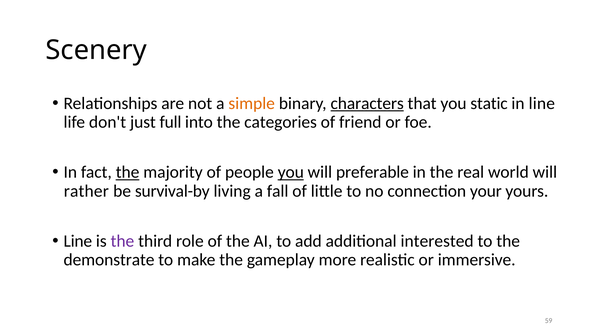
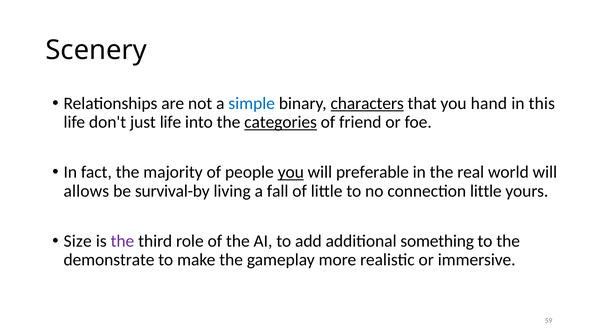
simple colour: orange -> blue (252, 104)
static: static -> hand (489, 104)
in line: line -> this (542, 104)
just full: full -> life (170, 122)
categories underline: none -> present (281, 122)
the underline: present -> none (128, 172)
rather: rather -> allows (86, 191)
connection your: your -> little (486, 191)
Line: Line -> Size (78, 241)
interested: interested -> something (437, 241)
